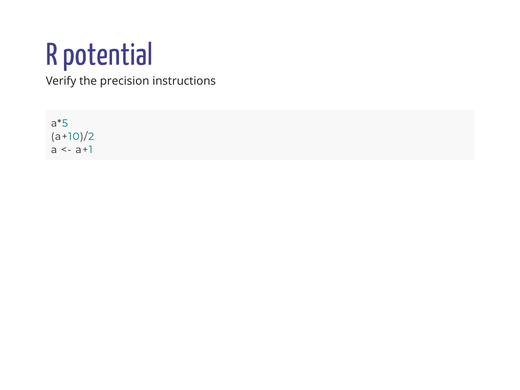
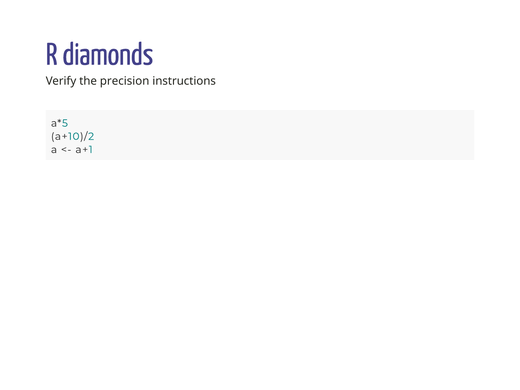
potential: potential -> diamonds (108, 54)
